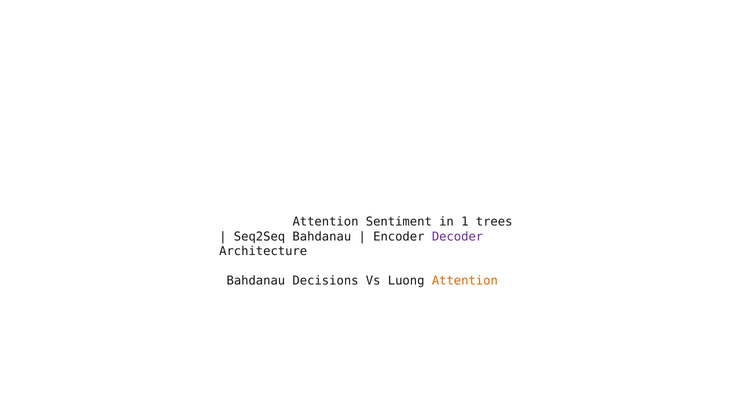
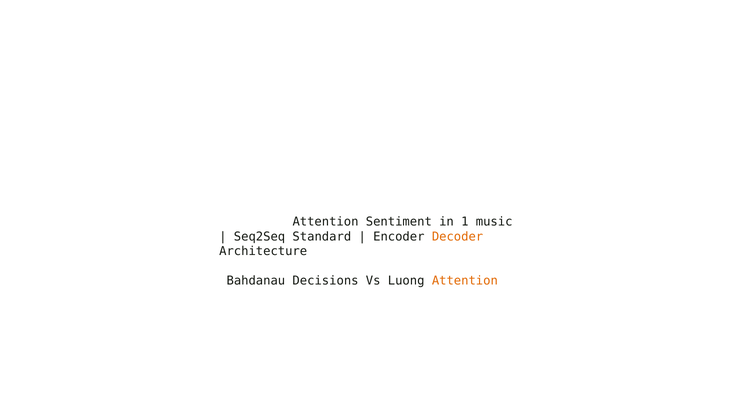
trees: trees -> music (494, 222)
Seq2Seq Bahdanau: Bahdanau -> Standard (322, 236)
Decoder colour: purple -> orange (458, 236)
